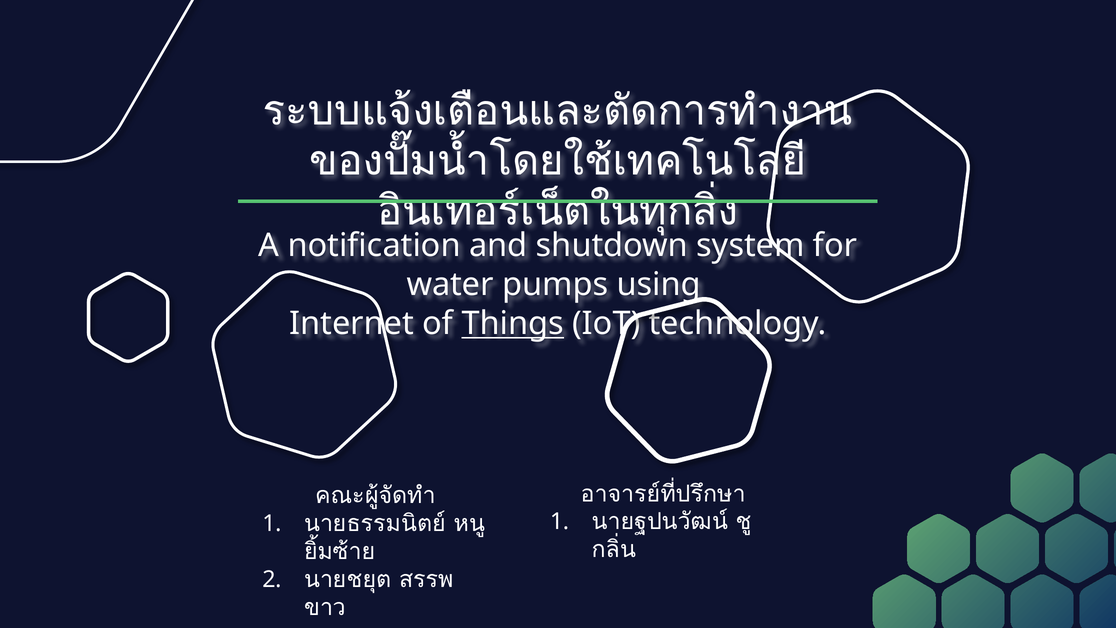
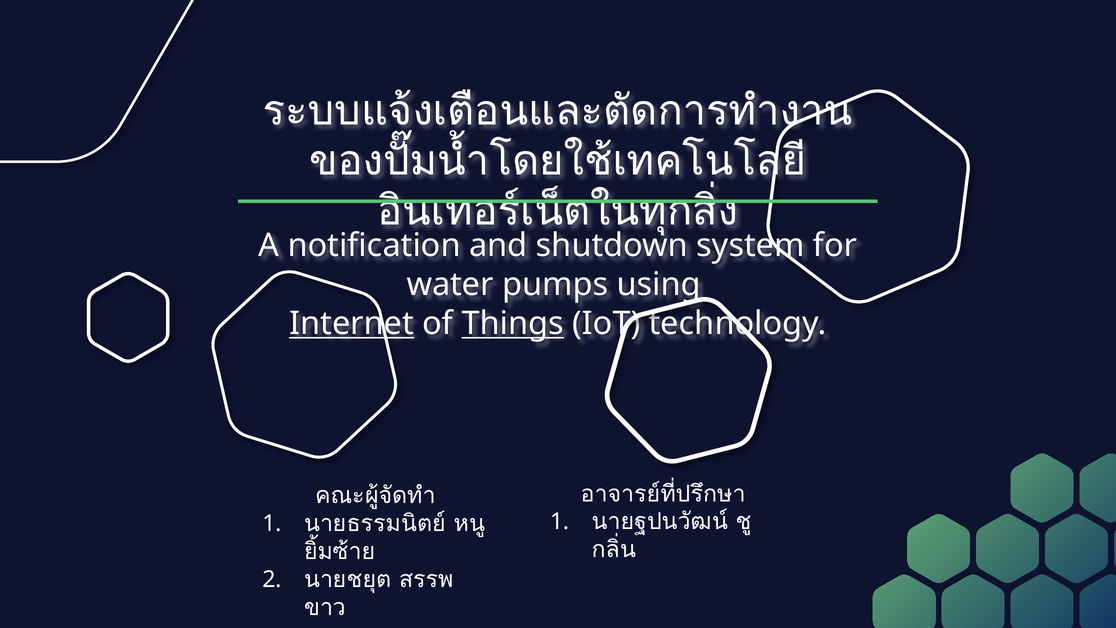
Internet underline: none -> present (352, 324)
